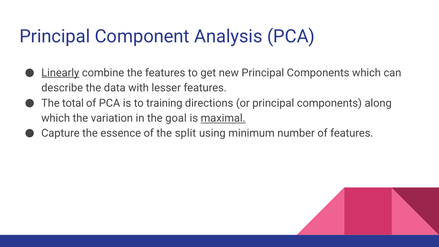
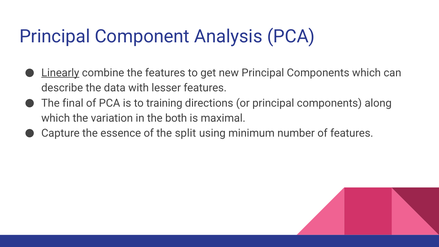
total: total -> final (73, 103)
goal: goal -> both (176, 118)
maximal underline: present -> none (223, 118)
